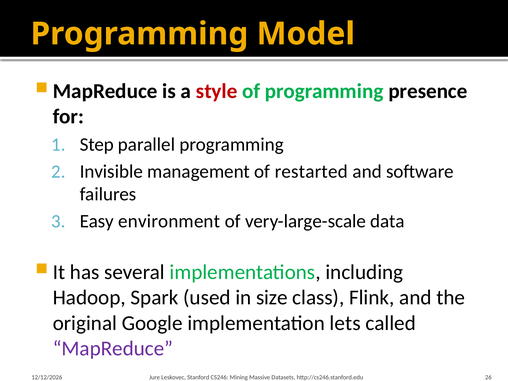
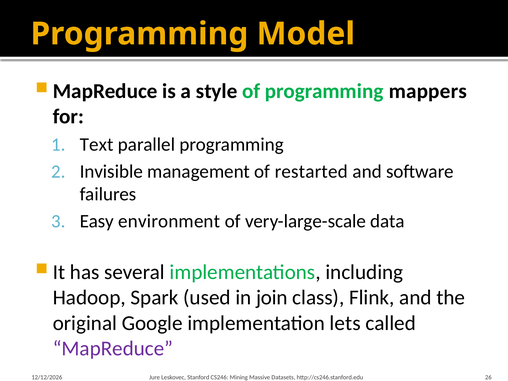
style colour: red -> black (217, 91)
presence: presence -> mappers (428, 91)
Step: Step -> Text (97, 145)
size: size -> join (272, 298)
